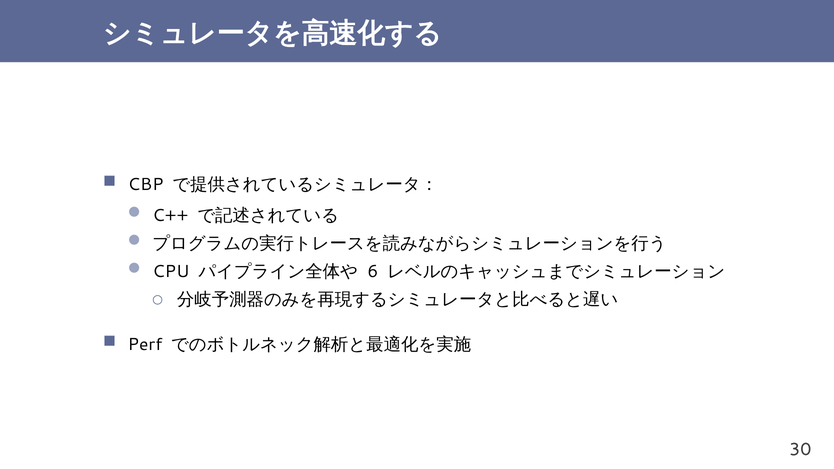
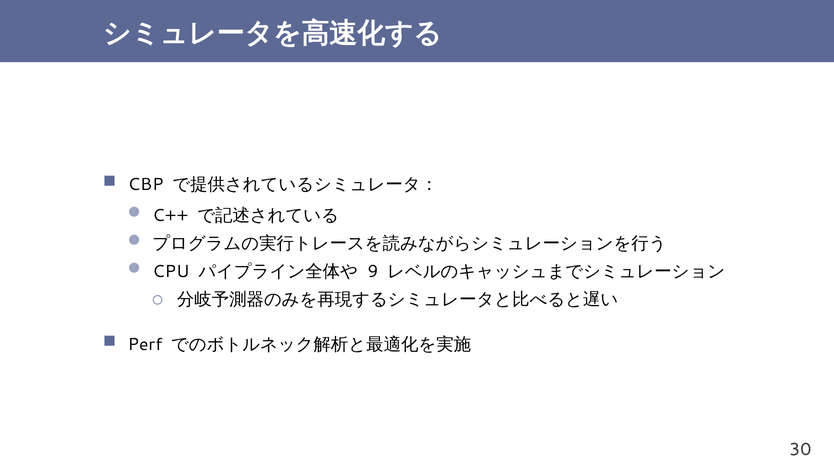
6: 6 -> 9 (373, 272)
